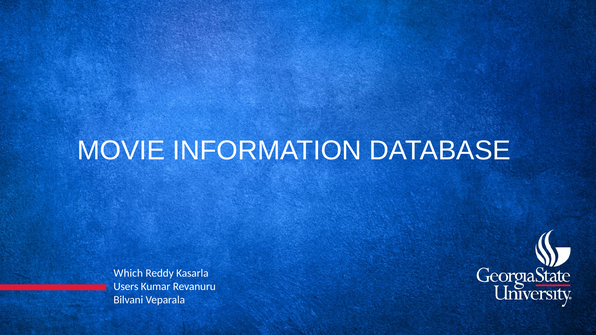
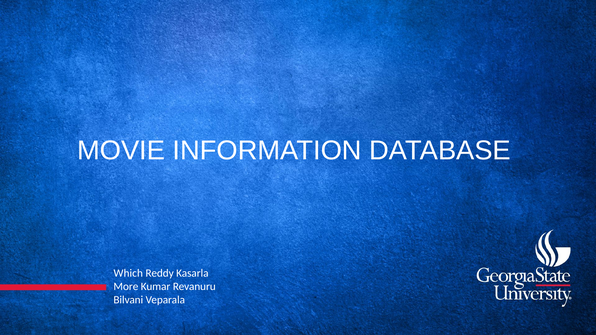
Users: Users -> More (126, 287)
